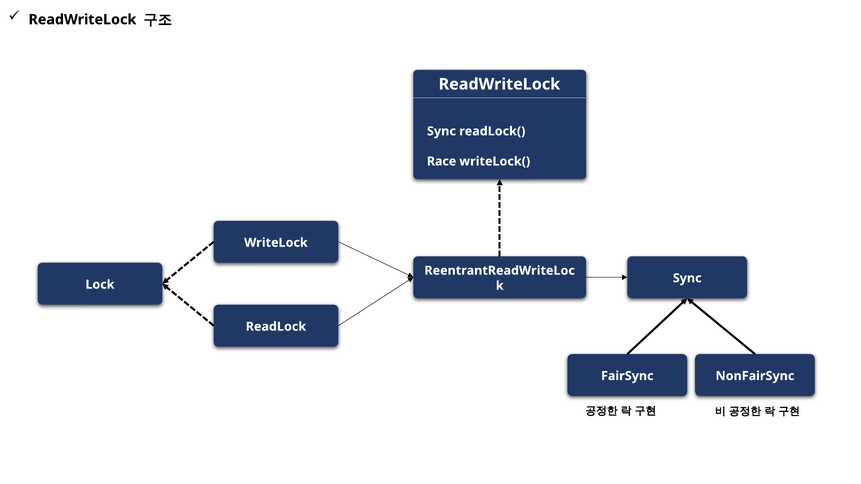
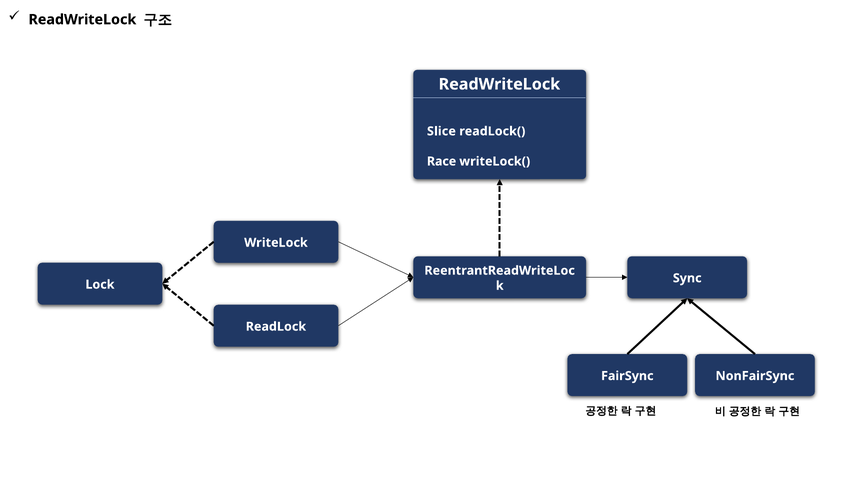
Sync: Sync -> Slice (441, 131)
